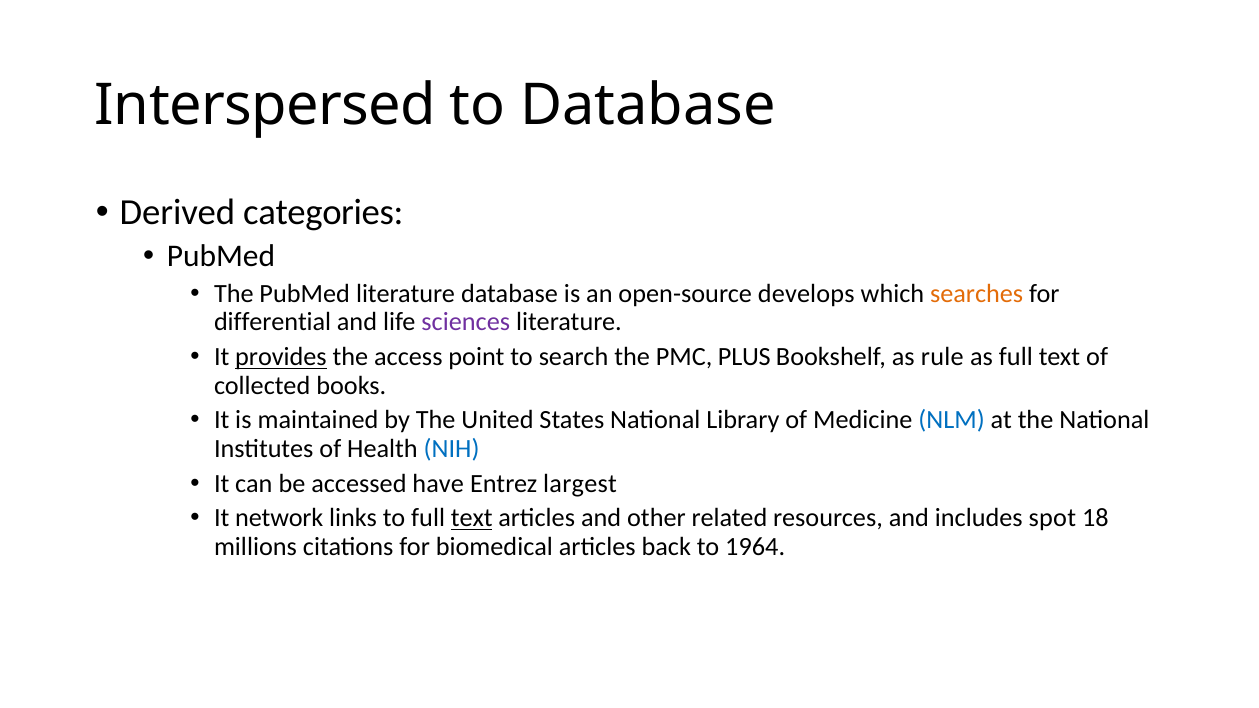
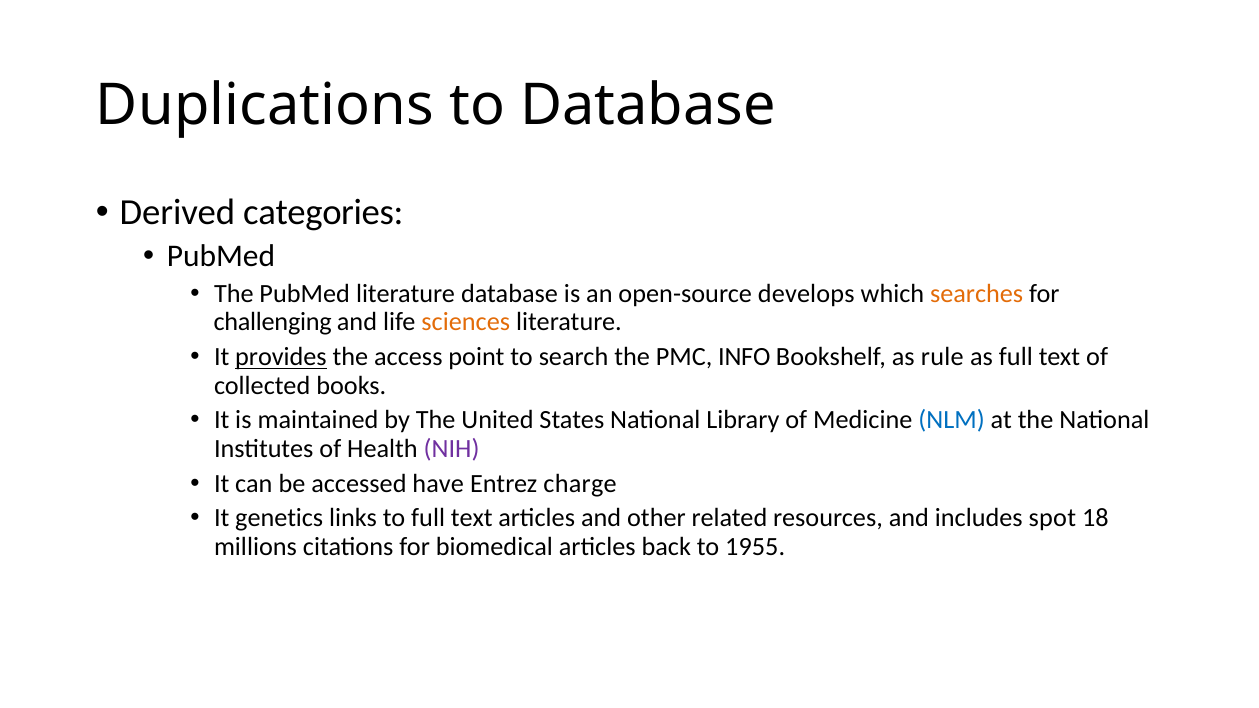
Interspersed: Interspersed -> Duplications (265, 106)
differential: differential -> challenging (273, 322)
sciences colour: purple -> orange (466, 322)
PLUS: PLUS -> INFO (744, 357)
NIH colour: blue -> purple (452, 449)
largest: largest -> charge (580, 484)
network: network -> genetics (279, 518)
text underline: present -> none (472, 518)
1964: 1964 -> 1955 (755, 547)
